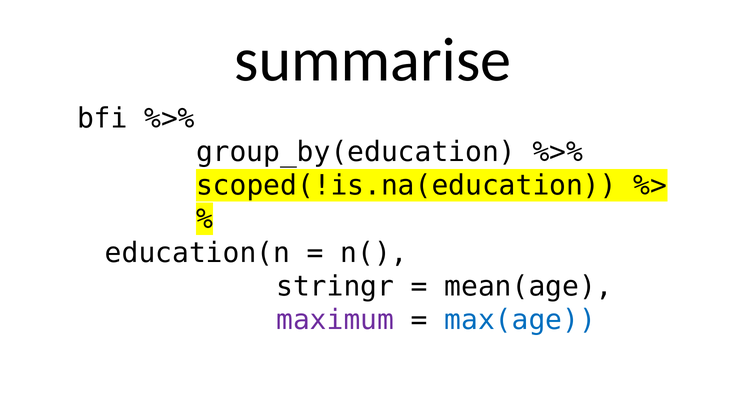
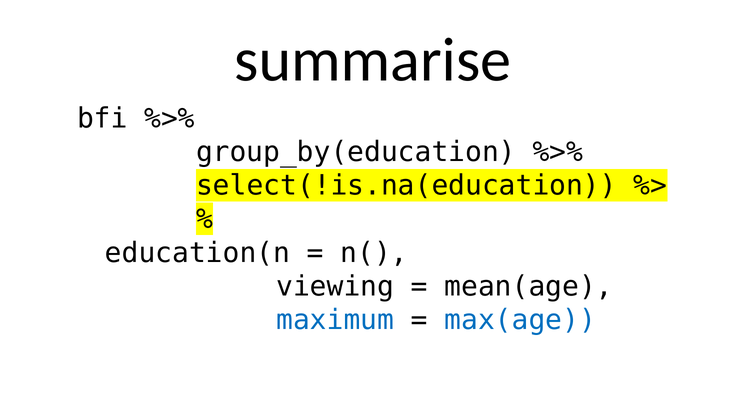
scoped(!is.na(education: scoped(!is.na(education -> select(!is.na(education (406, 185)
stringr: stringr -> viewing (335, 286)
maximum colour: purple -> blue (335, 320)
